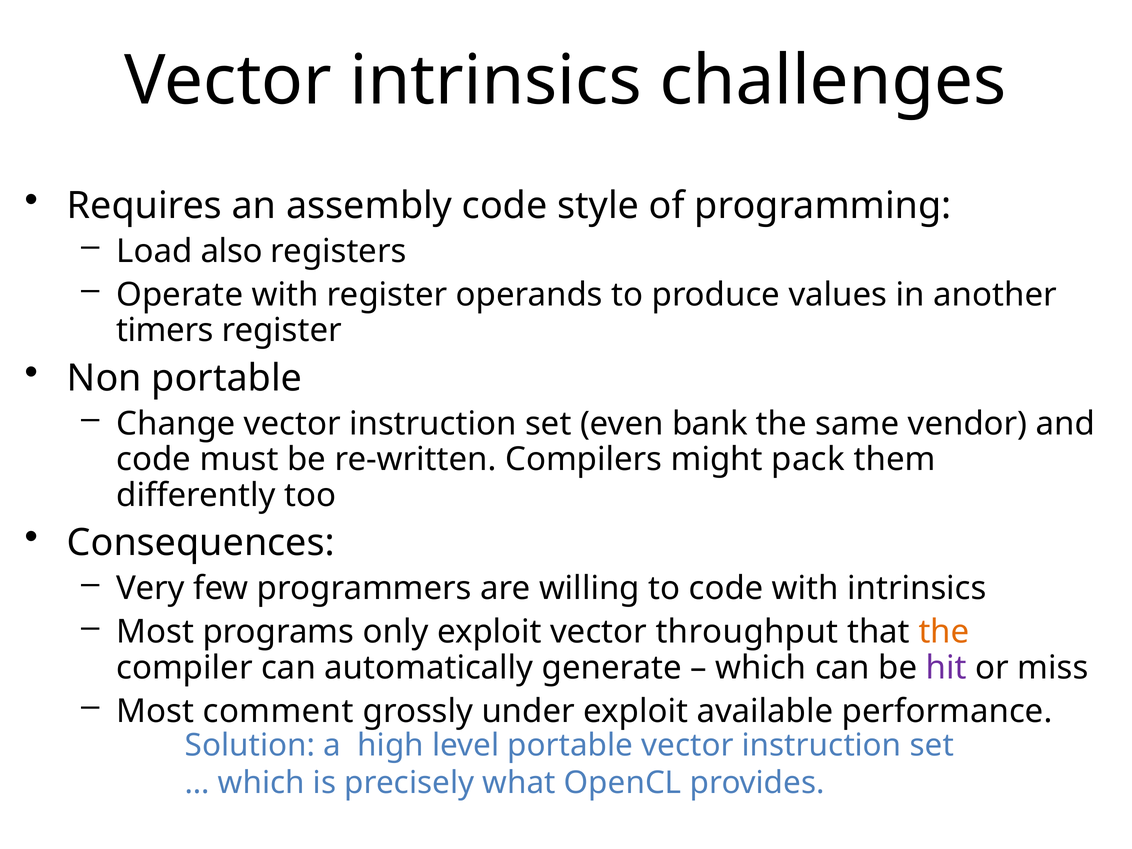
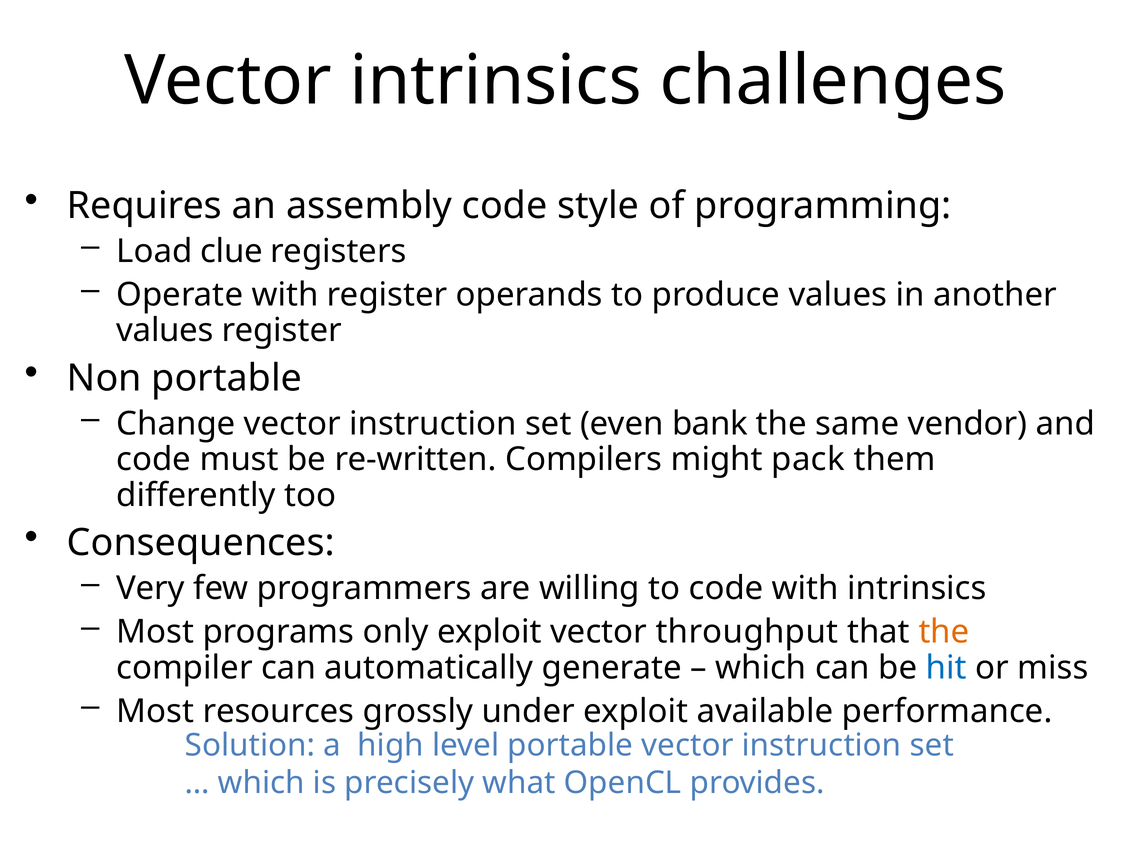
also: also -> clue (232, 251)
timers: timers -> values (165, 330)
hit colour: purple -> blue (946, 668)
comment: comment -> resources (278, 711)
